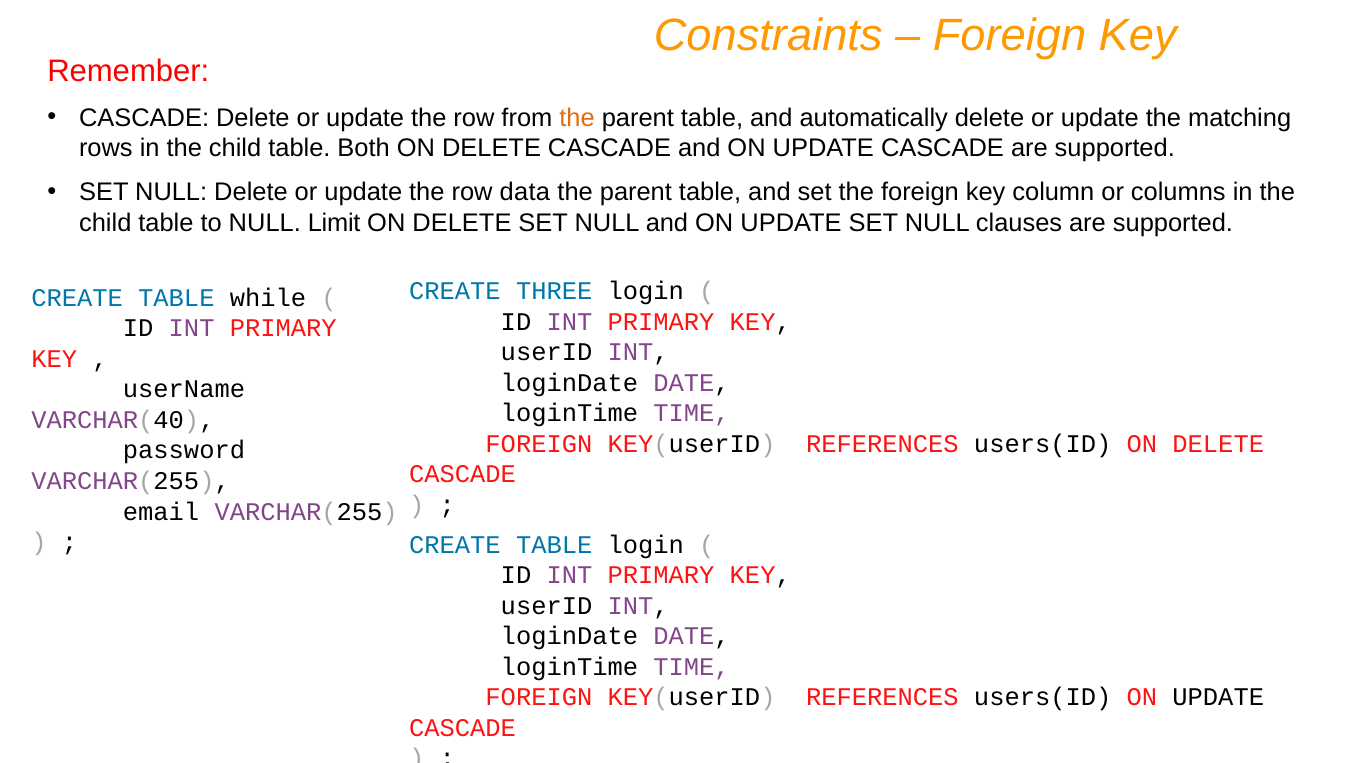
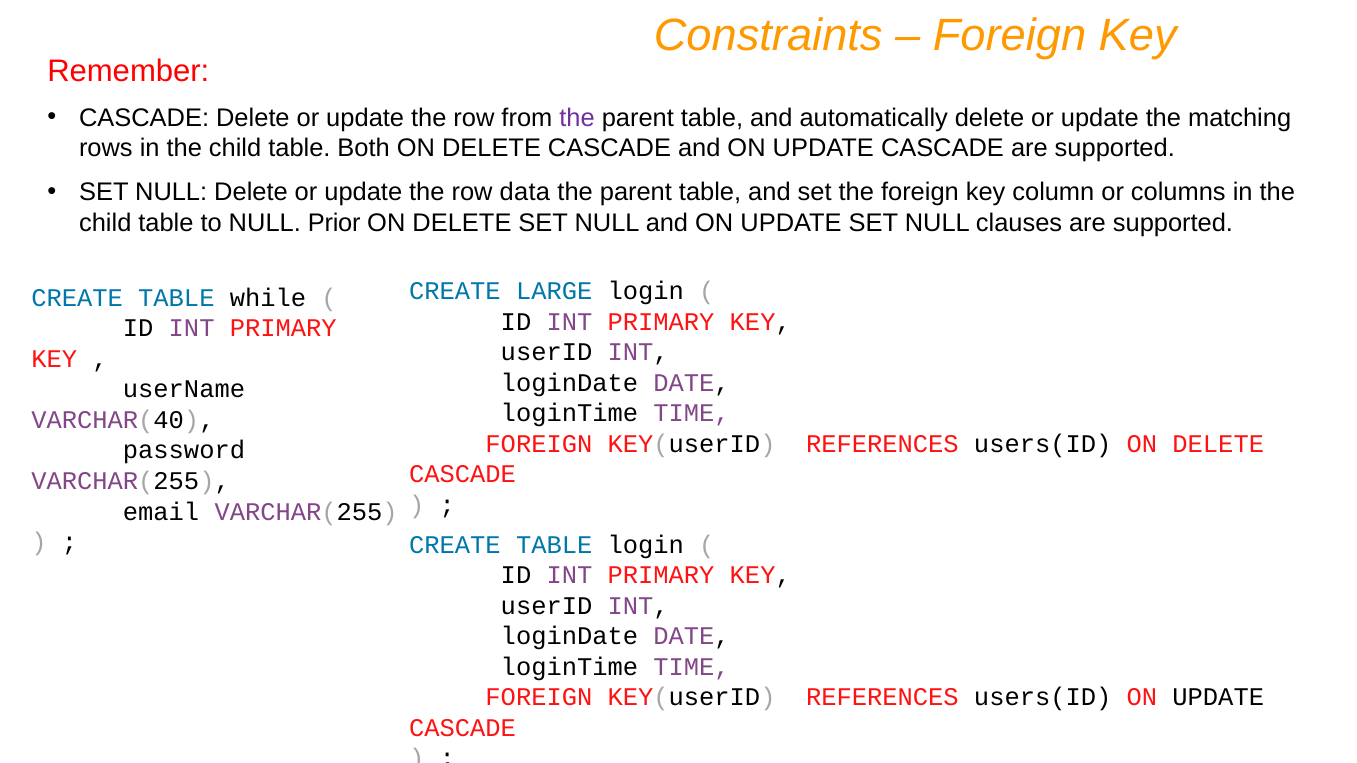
the colour: orange -> purple (577, 118)
Limit: Limit -> Prior (334, 223)
THREE: THREE -> LARGE (554, 291)
